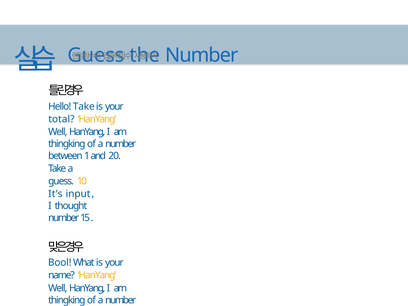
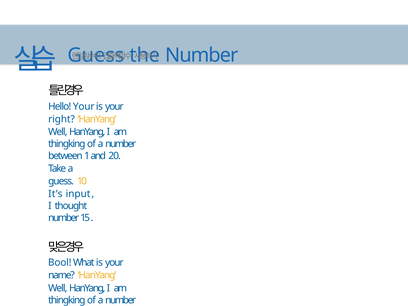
Hello Take: Take -> Your (84, 107)
total: total -> right (62, 119)
